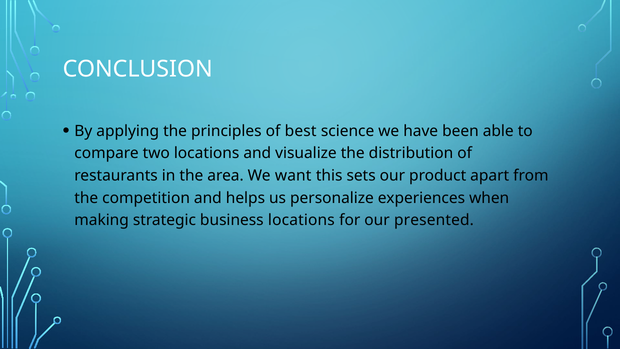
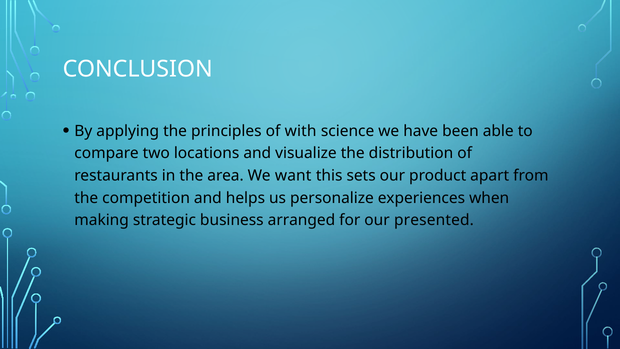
best: best -> with (301, 131)
business locations: locations -> arranged (301, 220)
